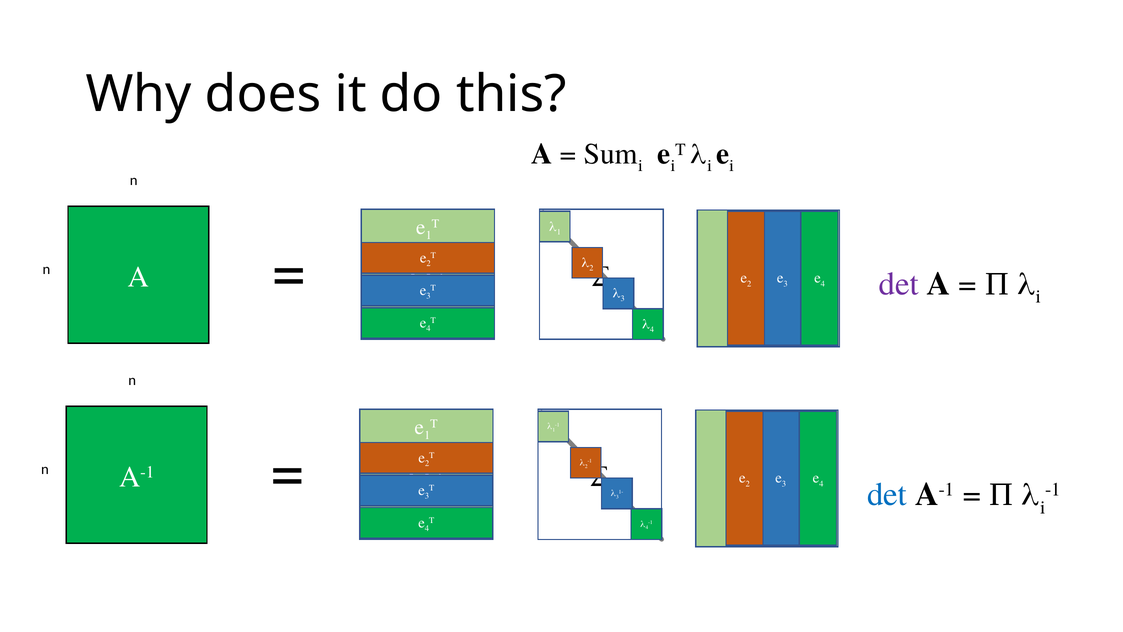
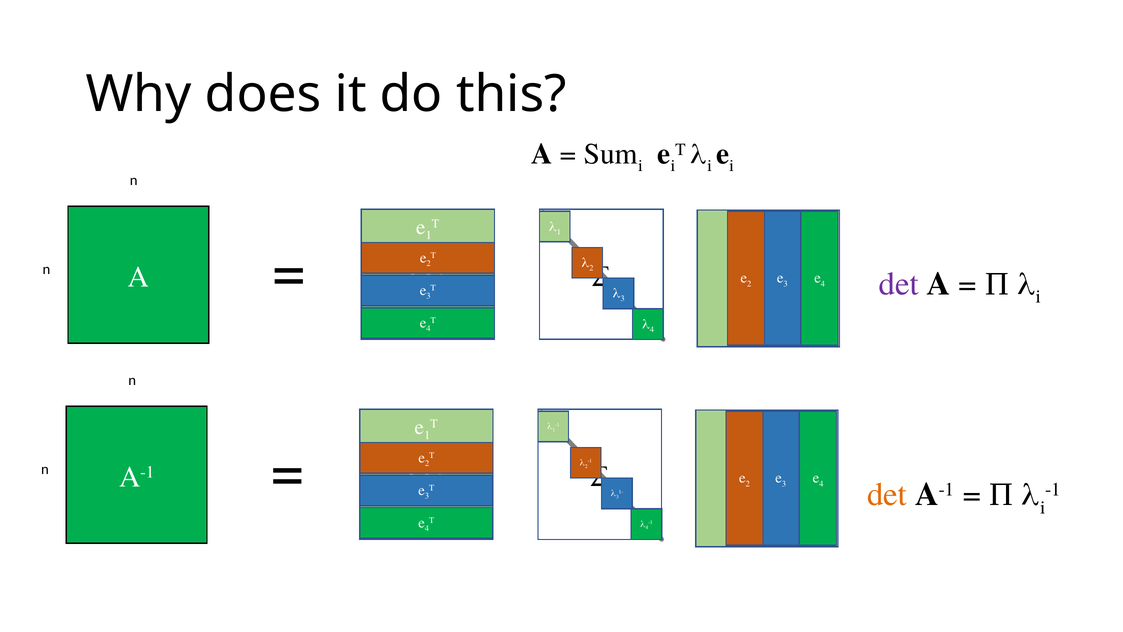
det colour: blue -> orange (887, 494)
